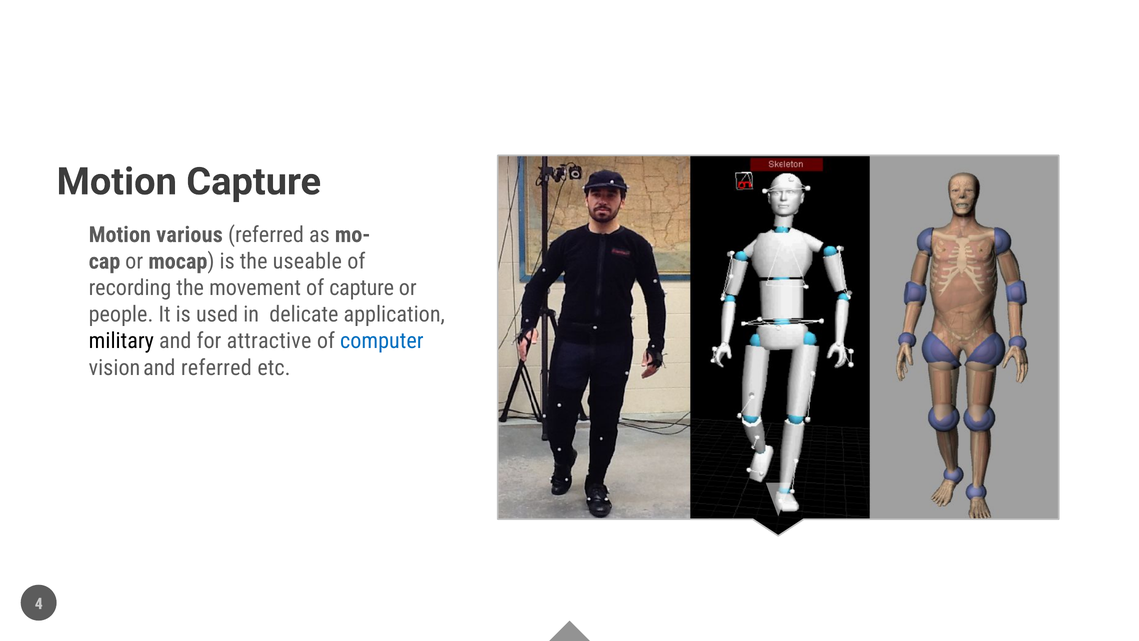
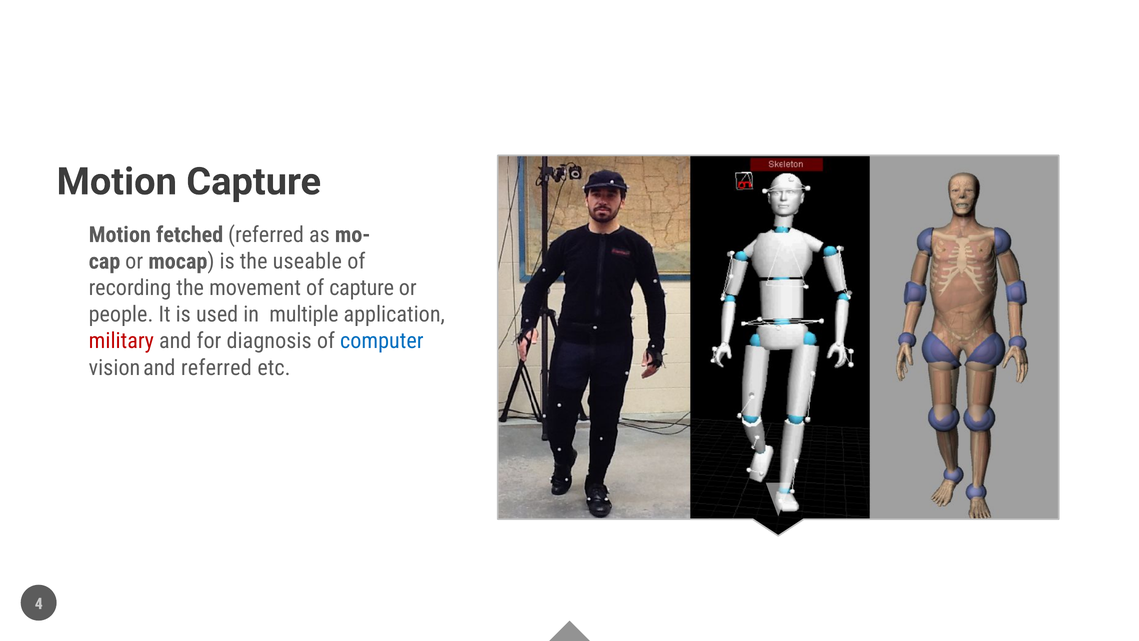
various: various -> fetched (190, 235)
delicate: delicate -> multiple (304, 314)
military colour: black -> red (121, 341)
attractive: attractive -> diagnosis (269, 341)
